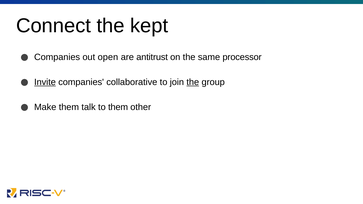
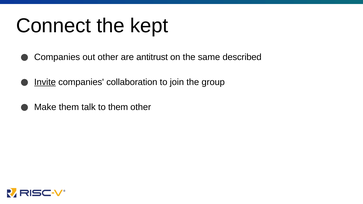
out open: open -> other (108, 57)
processor: processor -> described (242, 57)
collaborative: collaborative -> collaboration (132, 82)
the underline: present -> none (193, 82)
